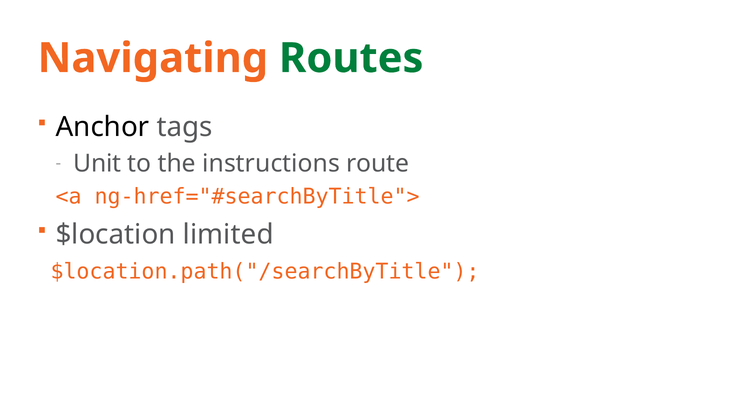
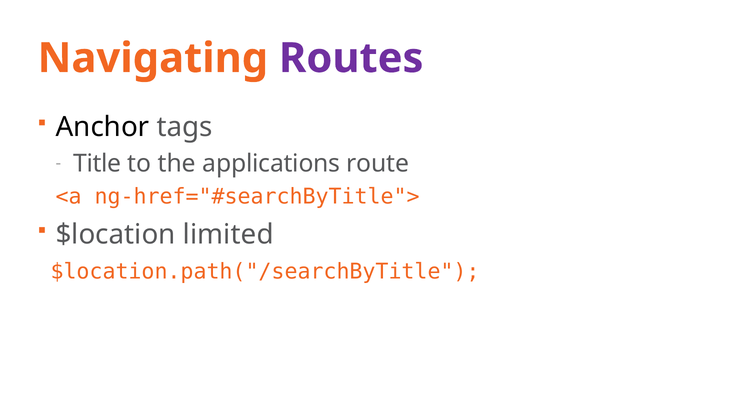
Routes colour: green -> purple (351, 58)
Unit: Unit -> Title (97, 163)
instructions: instructions -> applications (271, 163)
